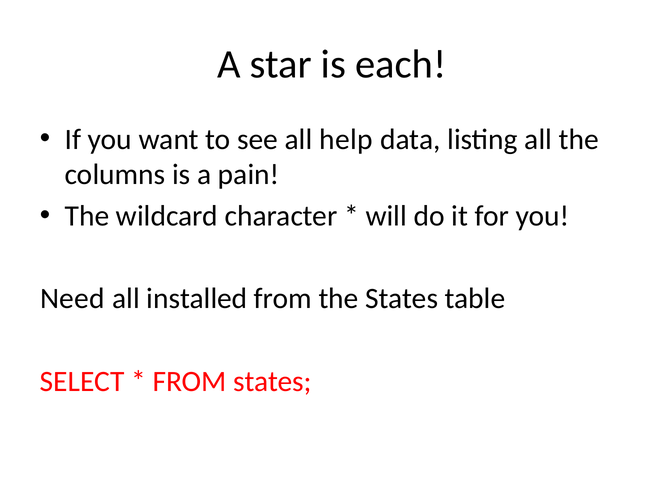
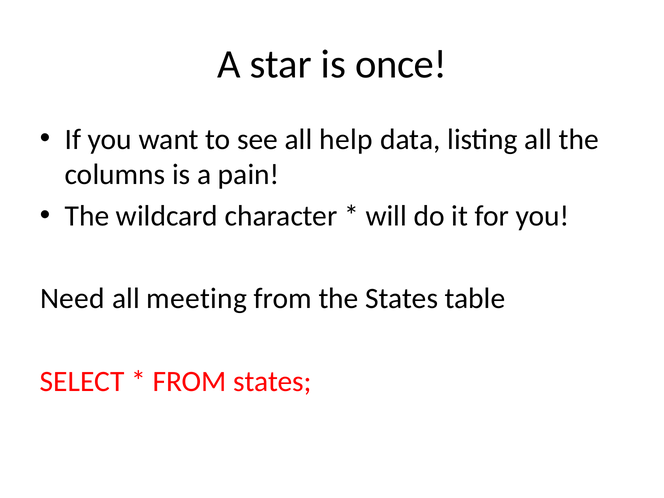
each: each -> once (401, 64)
installed: installed -> meeting (197, 299)
